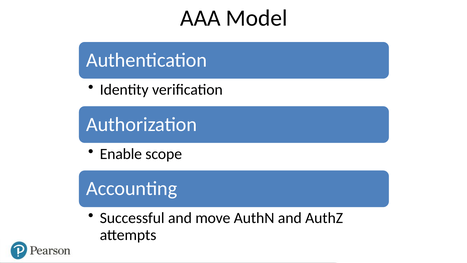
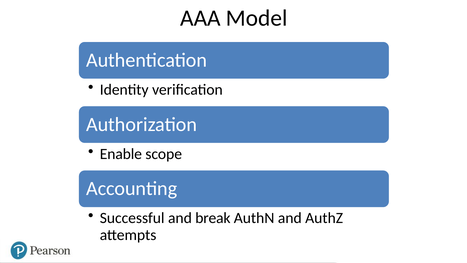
move: move -> break (213, 218)
